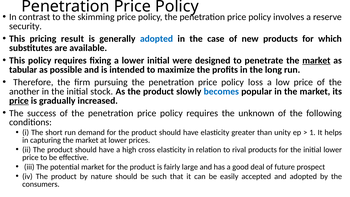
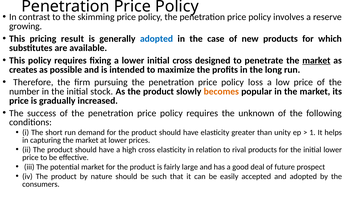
security: security -> growing (26, 26)
initial were: were -> cross (182, 60)
tabular: tabular -> creates (23, 70)
another: another -> number (24, 91)
becomes colour: blue -> orange (221, 91)
price underline: present -> none (19, 101)
